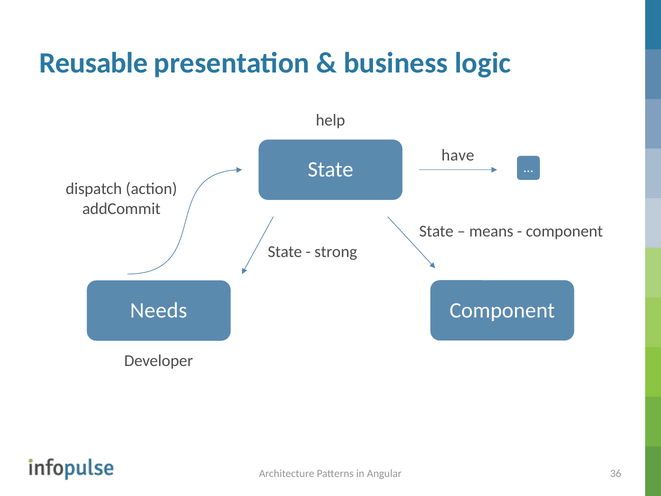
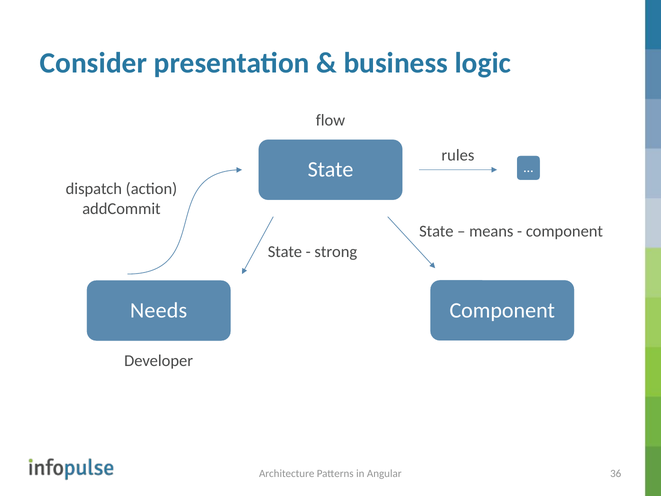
Reusable: Reusable -> Consider (93, 63)
help: help -> flow (330, 120)
have: have -> rules (458, 155)
